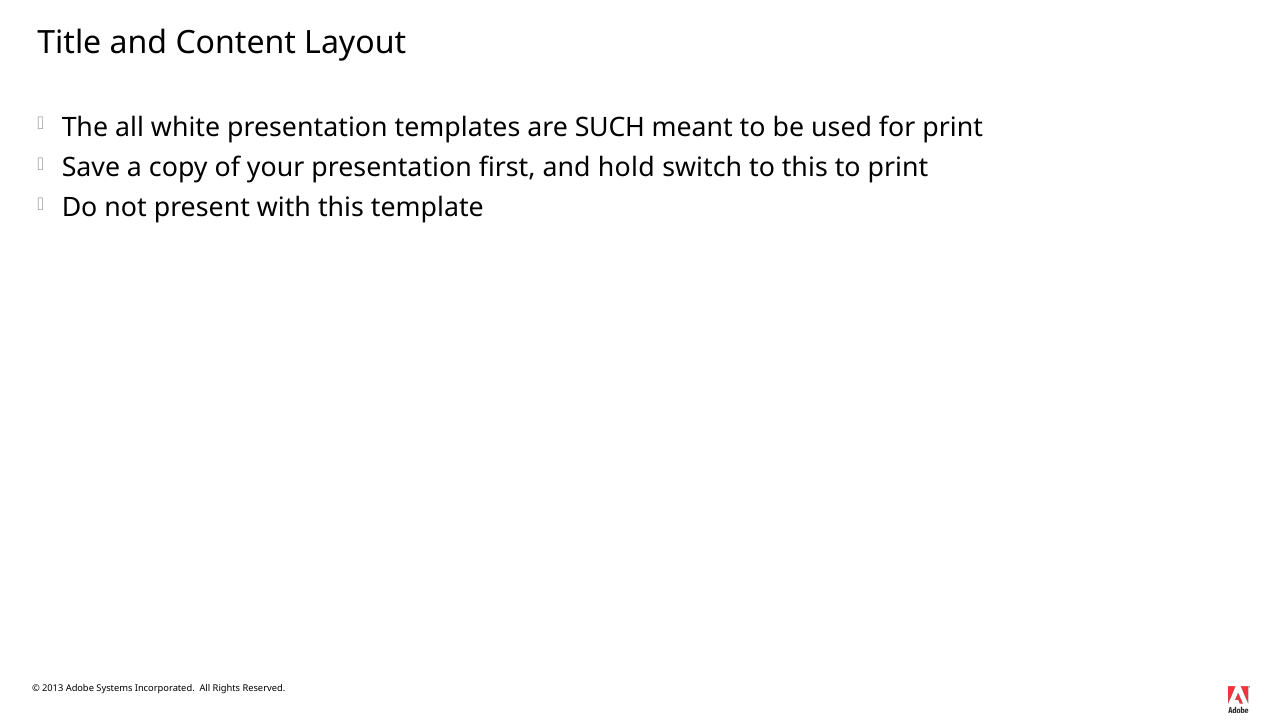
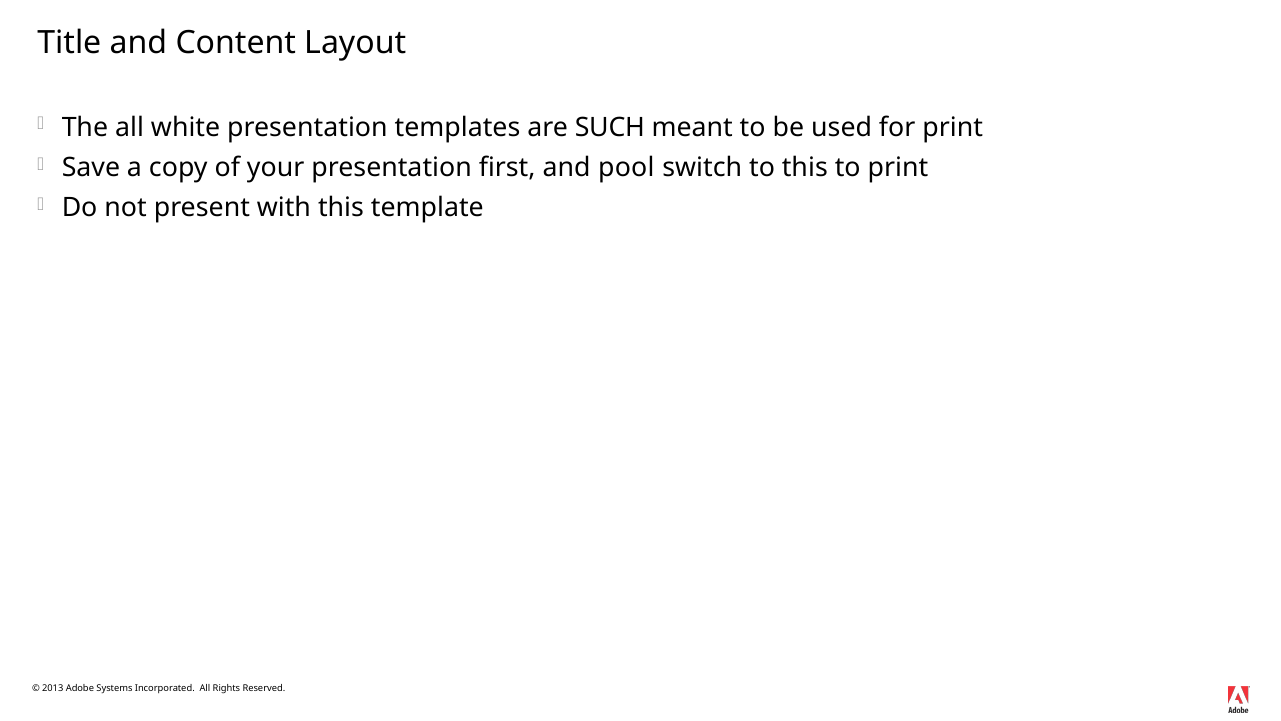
hold: hold -> pool (626, 168)
